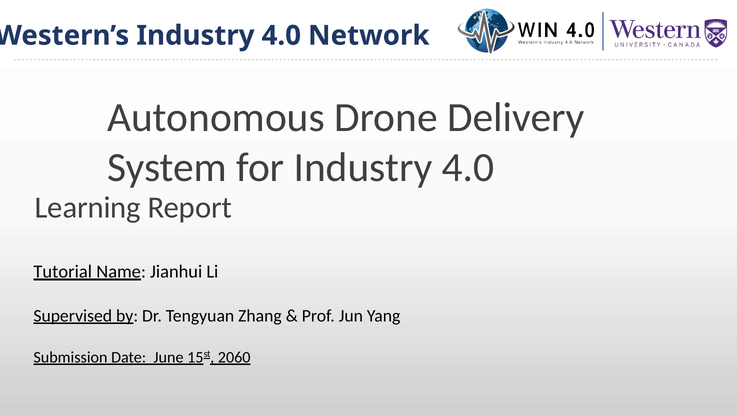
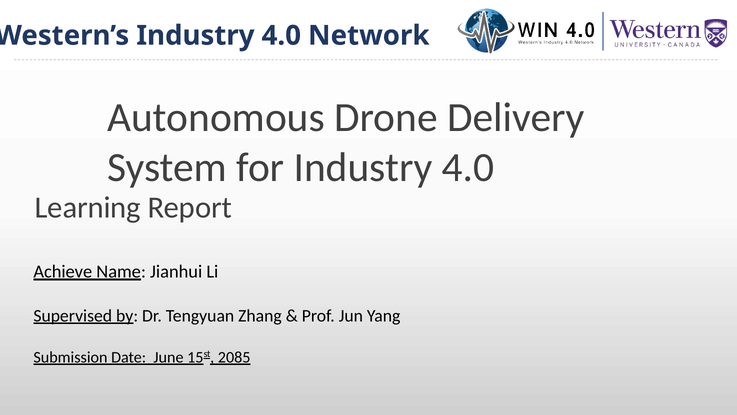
Tutorial: Tutorial -> Achieve (63, 271)
2060: 2060 -> 2085 (234, 357)
